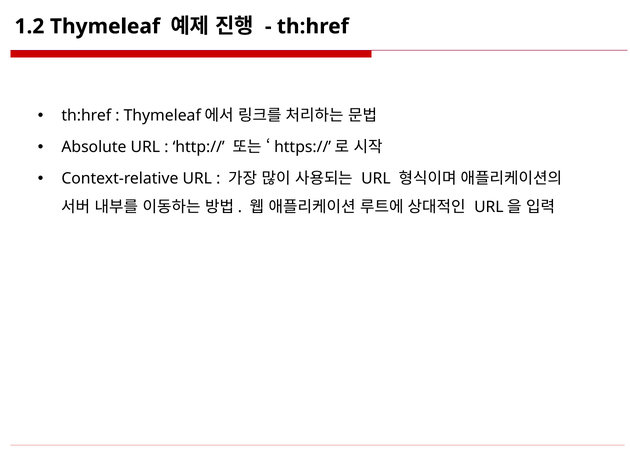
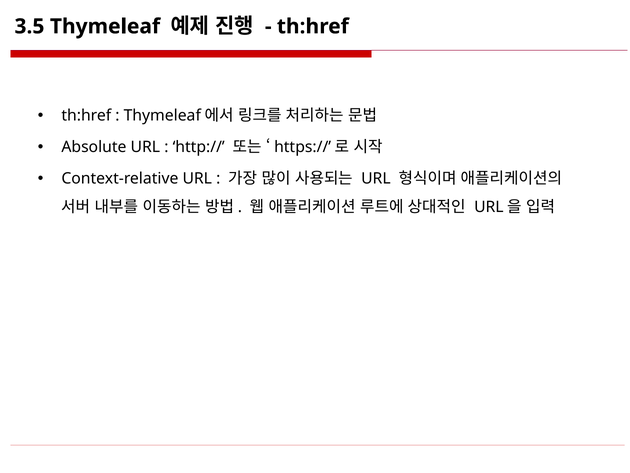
1.2: 1.2 -> 3.5 (29, 26)
